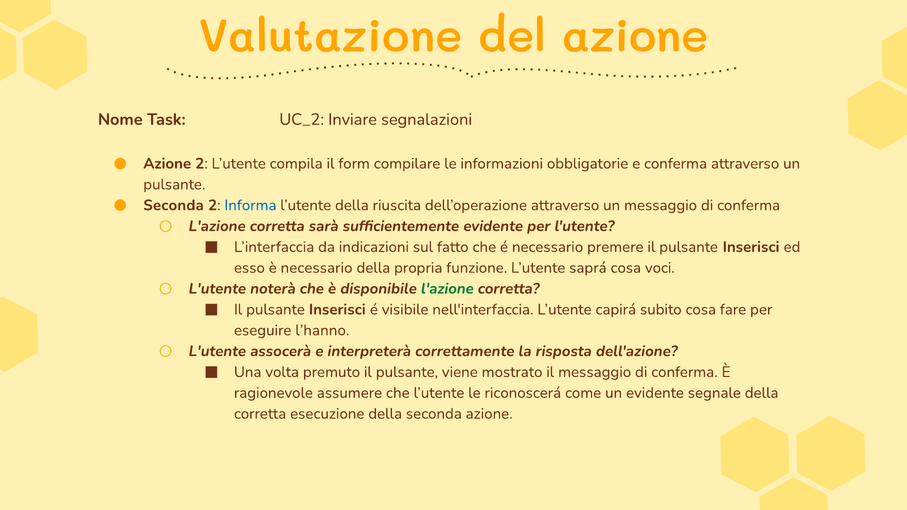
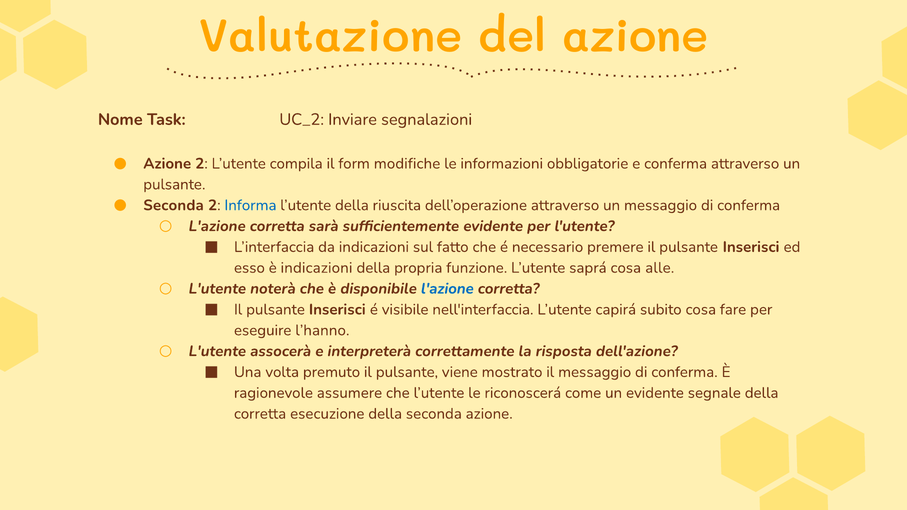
compilare: compilare -> modifiche (407, 164)
è necessario: necessario -> indicazioni (317, 268)
voci: voci -> alle (660, 268)
l'azione colour: green -> blue (447, 289)
